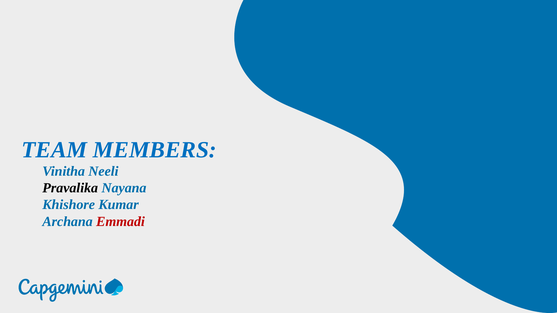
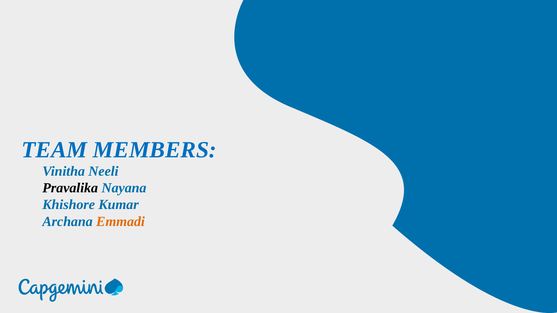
Emmadi colour: red -> orange (120, 222)
